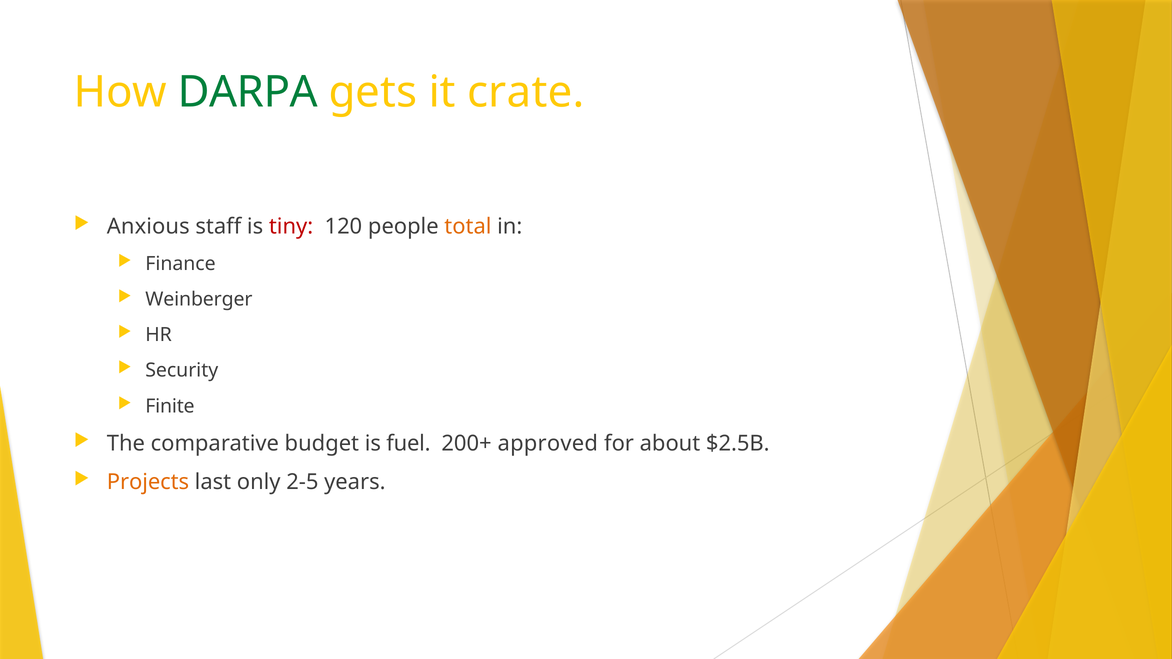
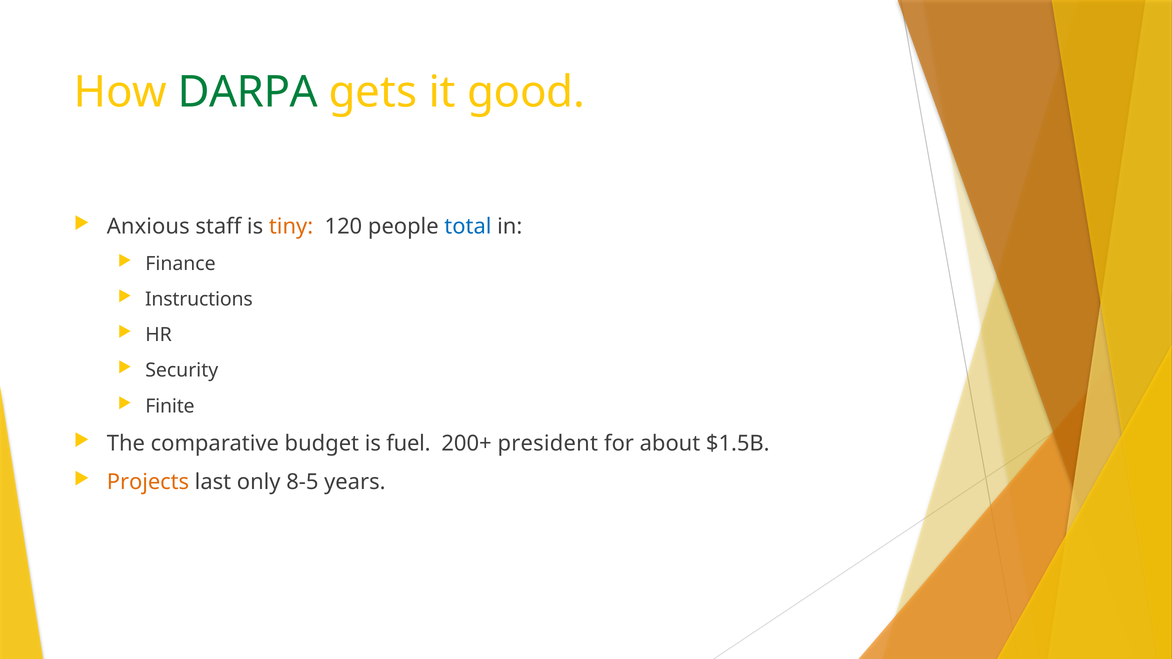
crate: crate -> good (526, 92)
tiny colour: red -> orange (291, 227)
total colour: orange -> blue (468, 227)
Weinberger: Weinberger -> Instructions (199, 299)
approved: approved -> president (548, 444)
$2.5B: $2.5B -> $1.5B (738, 444)
2-5: 2-5 -> 8-5 (302, 482)
